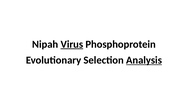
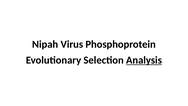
Virus underline: present -> none (72, 44)
